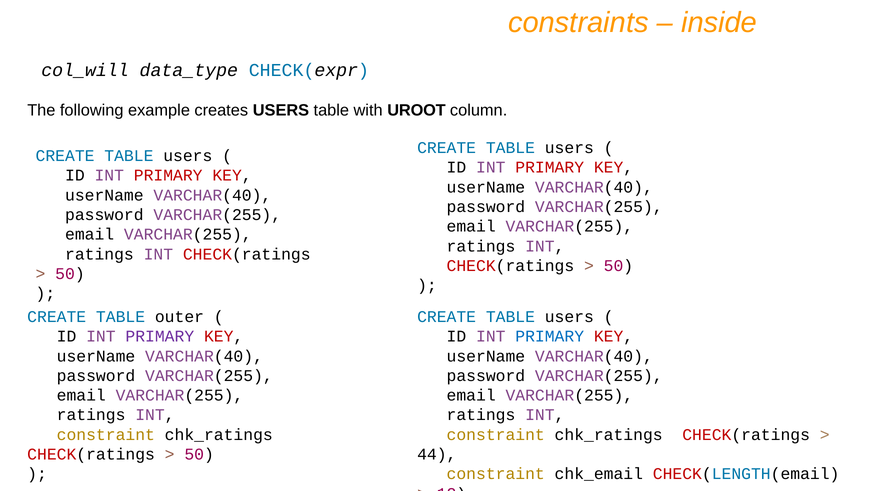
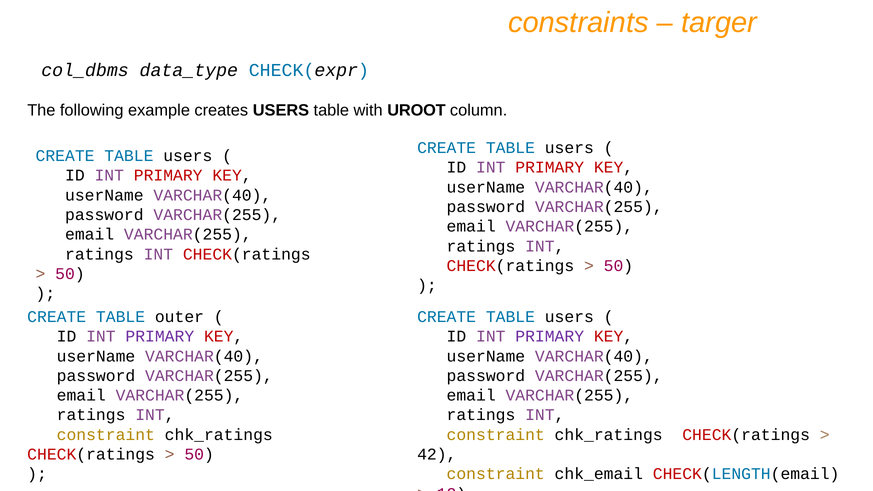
inside: inside -> targer (719, 23)
col_will: col_will -> col_dbms (85, 70)
PRIMARY colour: blue -> purple (550, 337)
44: 44 -> 42 (437, 454)
